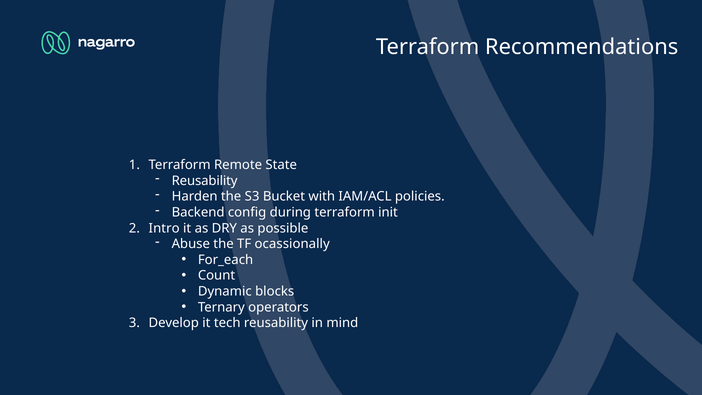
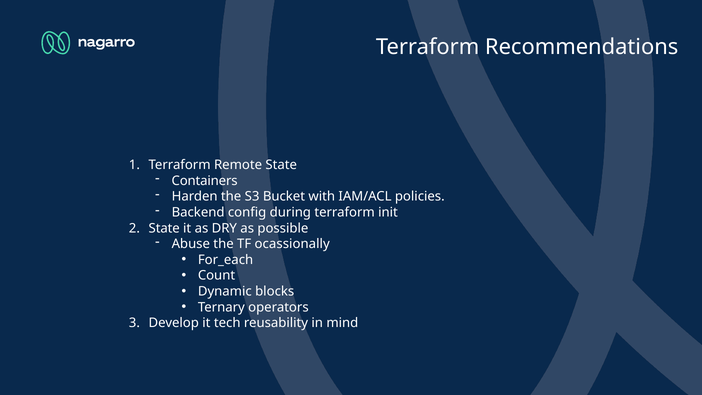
Reusability: Reusability -> Containers (205, 181)
Intro: Intro -> State (164, 228)
